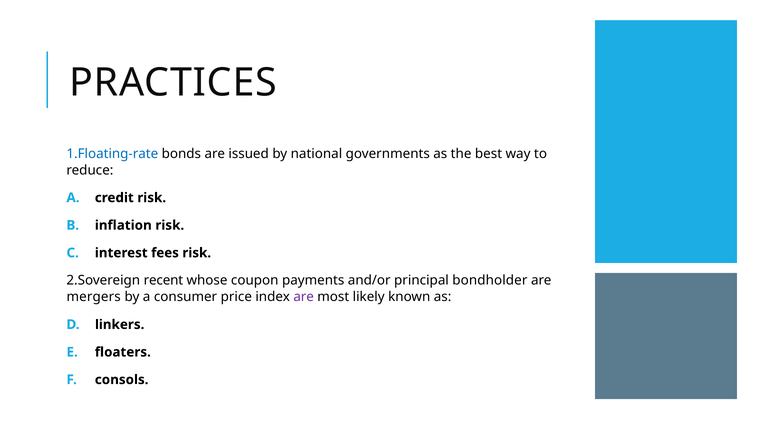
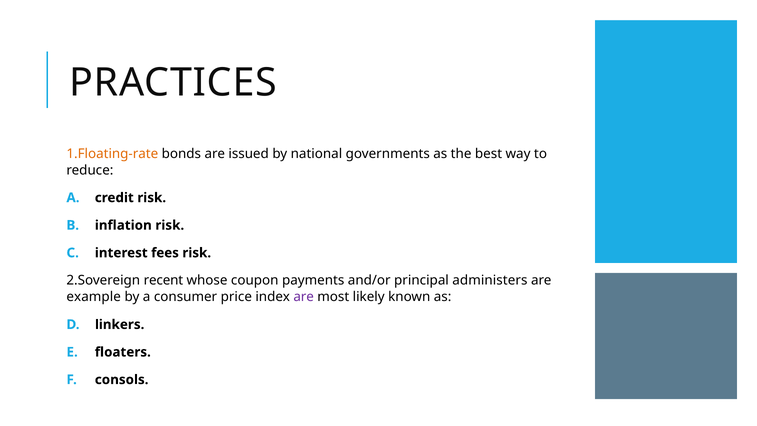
1.Floating-rate colour: blue -> orange (112, 154)
bondholder: bondholder -> administers (490, 280)
mergers: mergers -> example (94, 297)
